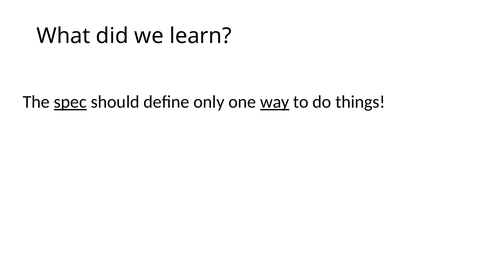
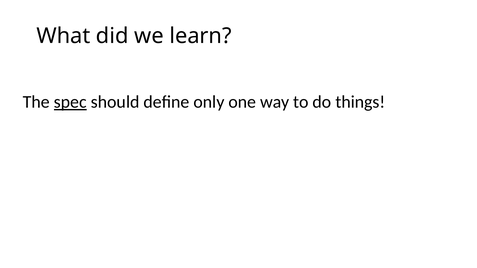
way underline: present -> none (275, 102)
